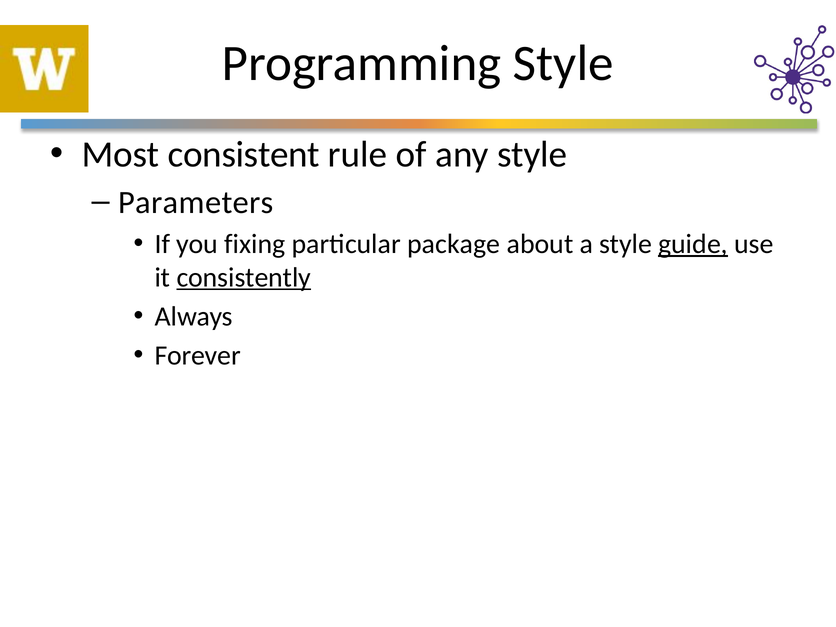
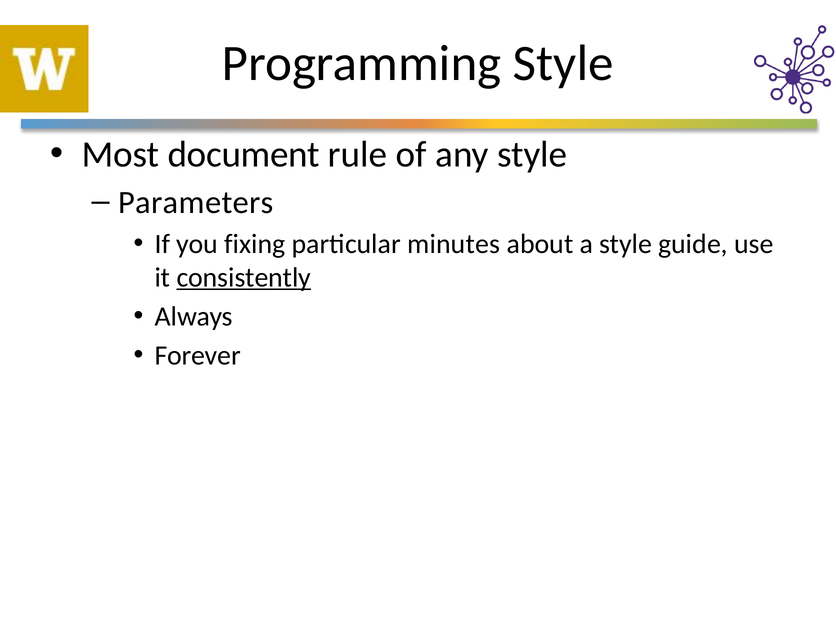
consistent: consistent -> document (244, 154)
package: package -> minutes (454, 244)
guide underline: present -> none (693, 244)
